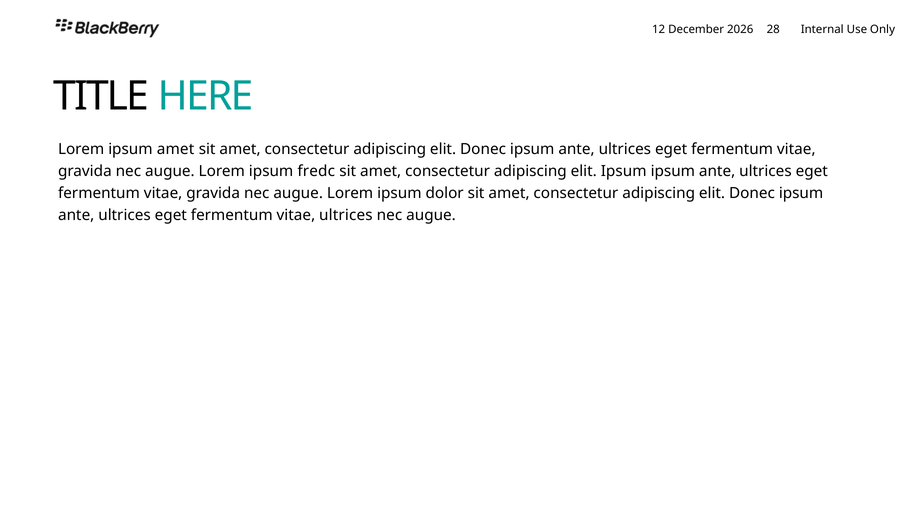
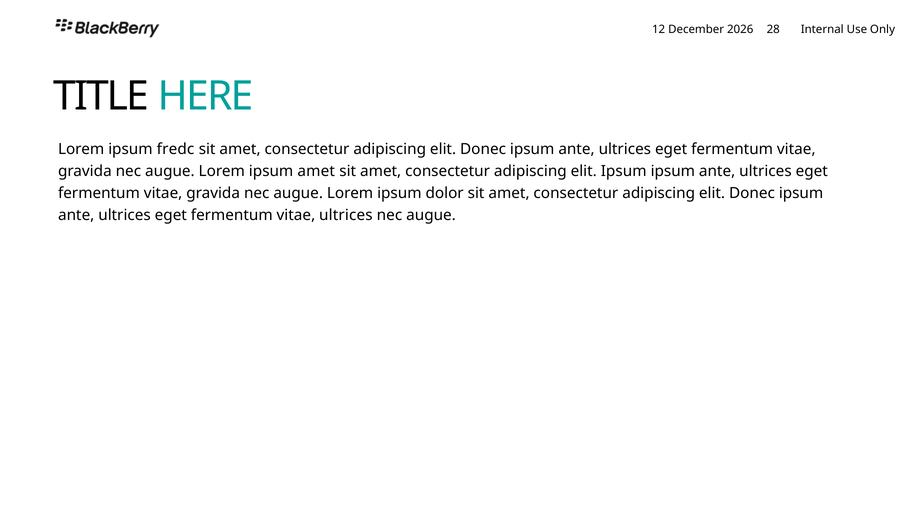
amet: amet -> fredc (176, 149)
ipsum fredc: fredc -> amet (316, 171)
